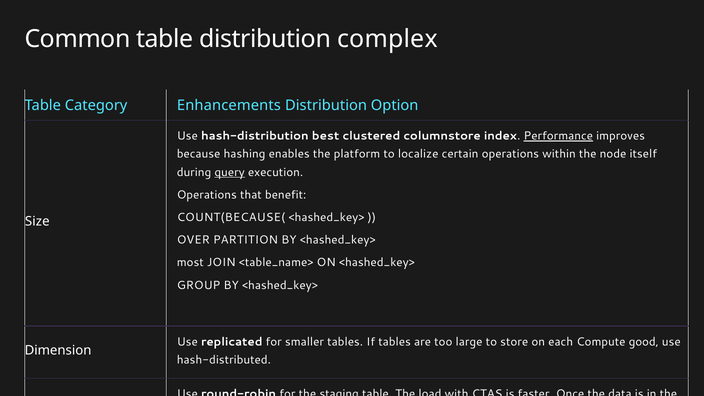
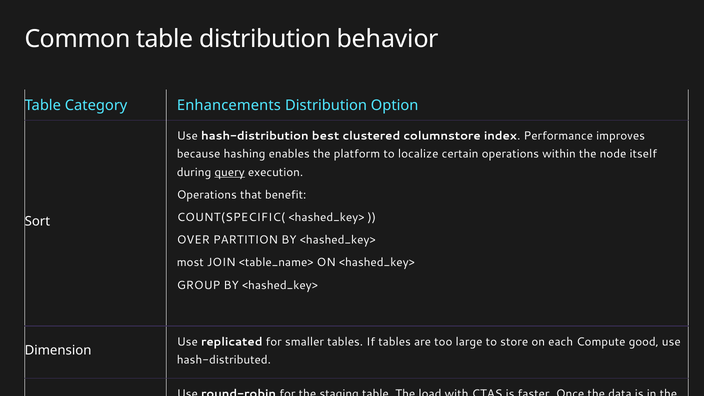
complex: complex -> behavior (388, 39)
Performance underline: present -> none (558, 136)
COUNT(BECAUSE(: COUNT(BECAUSE( -> COUNT(SPECIFIC( (231, 217)
Size: Size -> Sort (37, 221)
